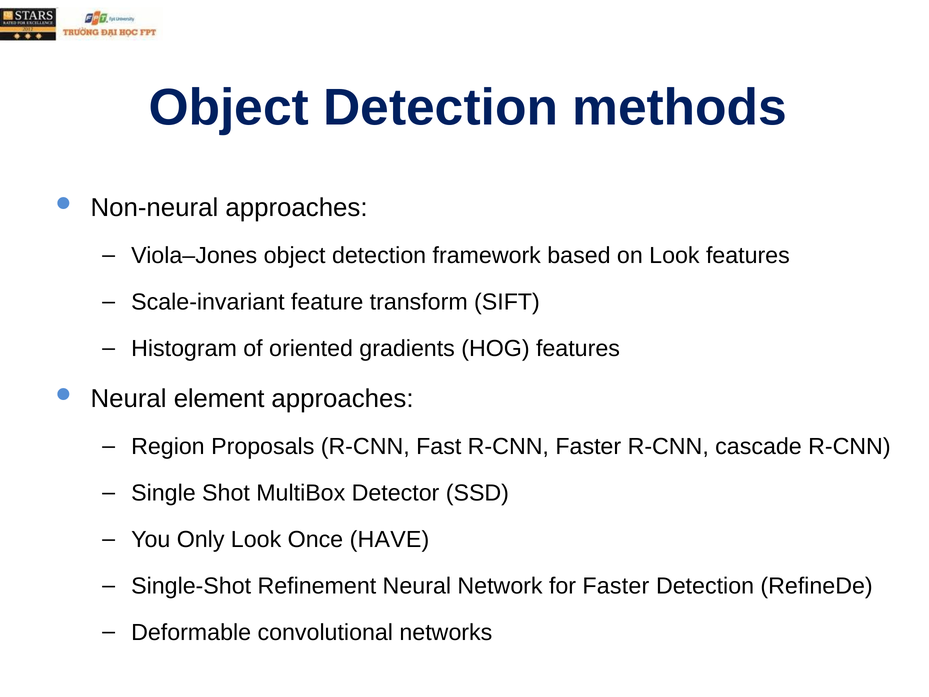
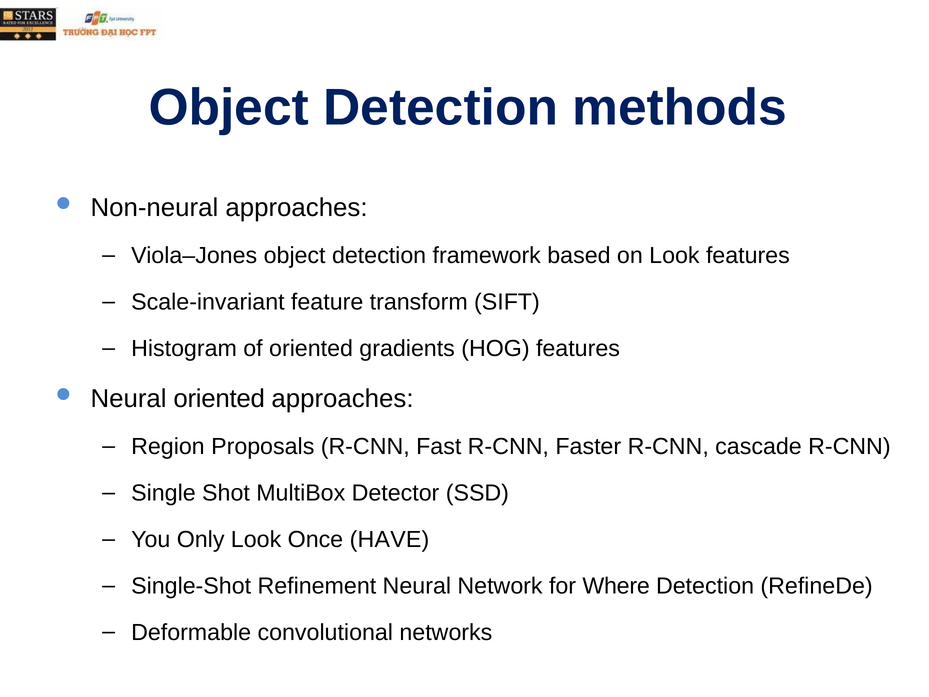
Neural element: element -> oriented (219, 399)
for Faster: Faster -> Where (616, 586)
